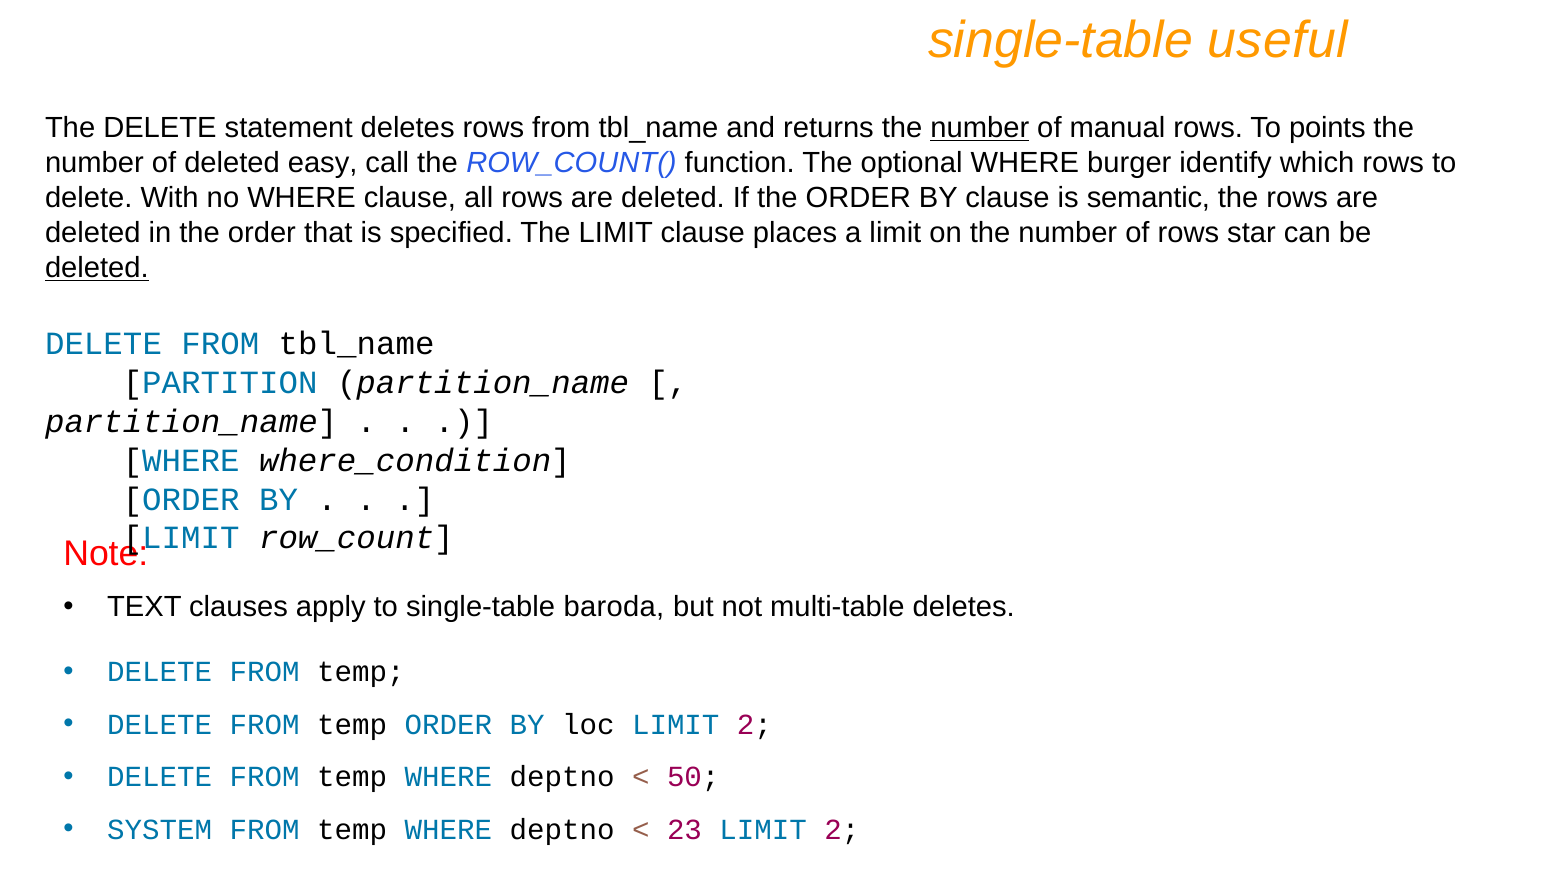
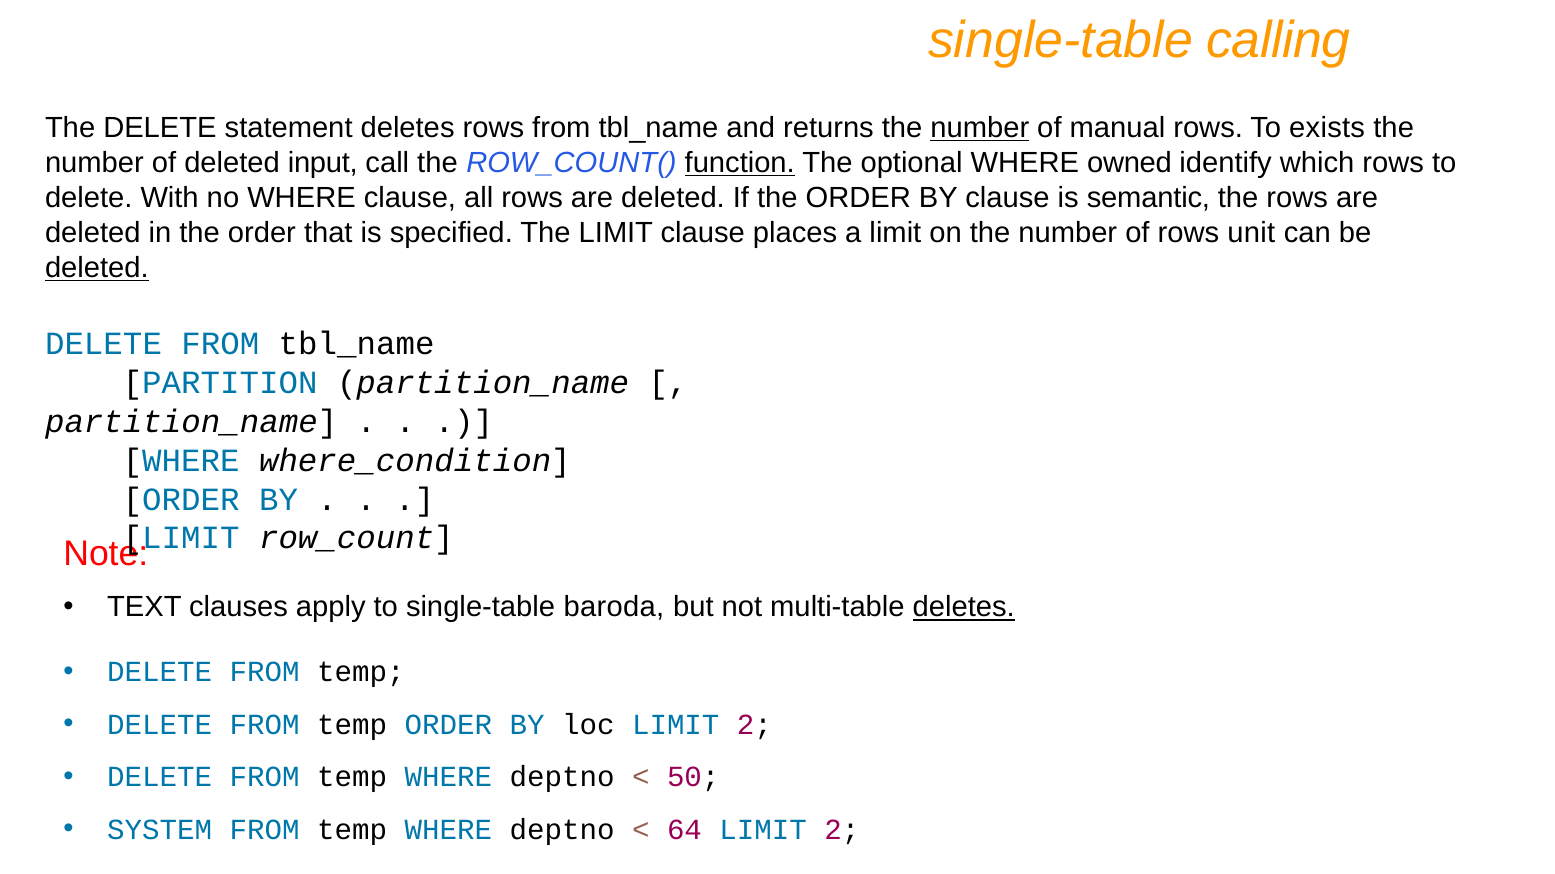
useful: useful -> calling (1278, 40)
points: points -> exists (1327, 128)
easy: easy -> input (323, 163)
function underline: none -> present (740, 163)
burger: burger -> owned (1129, 163)
star: star -> unit (1251, 233)
deletes underline: none -> present (964, 608)
23: 23 -> 64 (684, 830)
